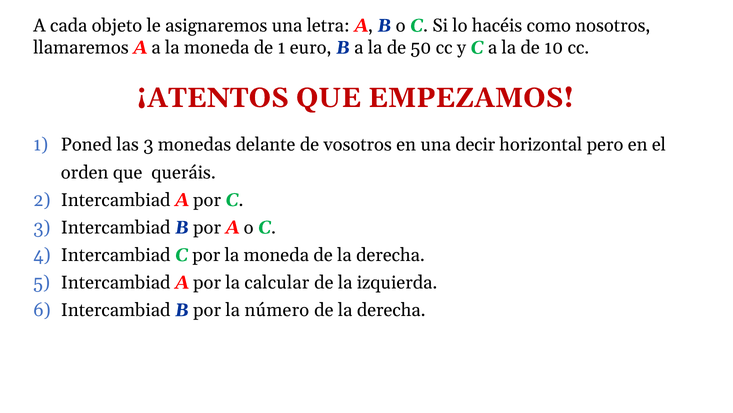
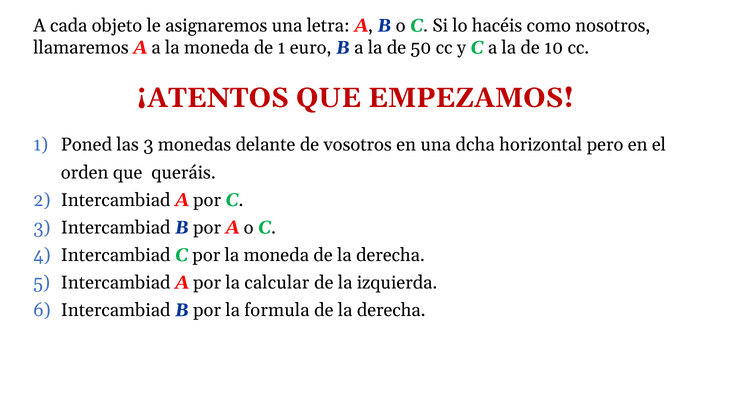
decir: decir -> dcha (475, 145)
número: número -> formula (277, 310)
